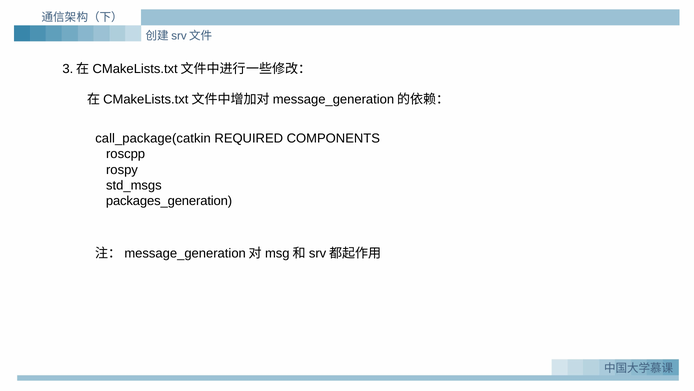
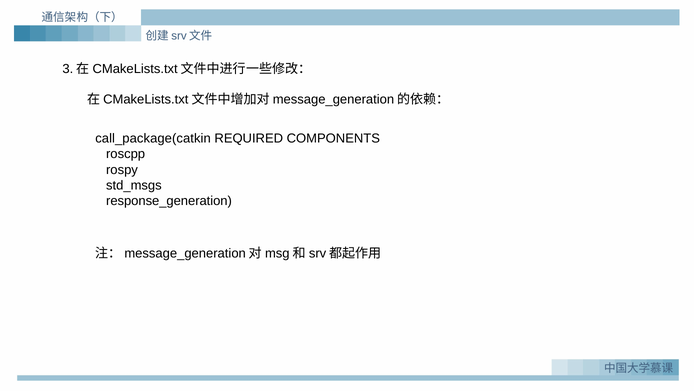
packages_generation: packages_generation -> response_generation (169, 201)
